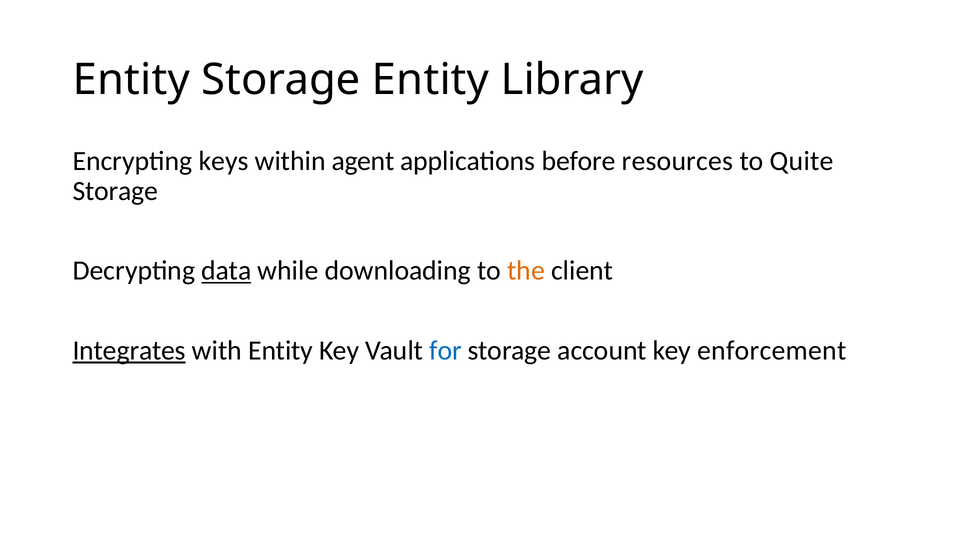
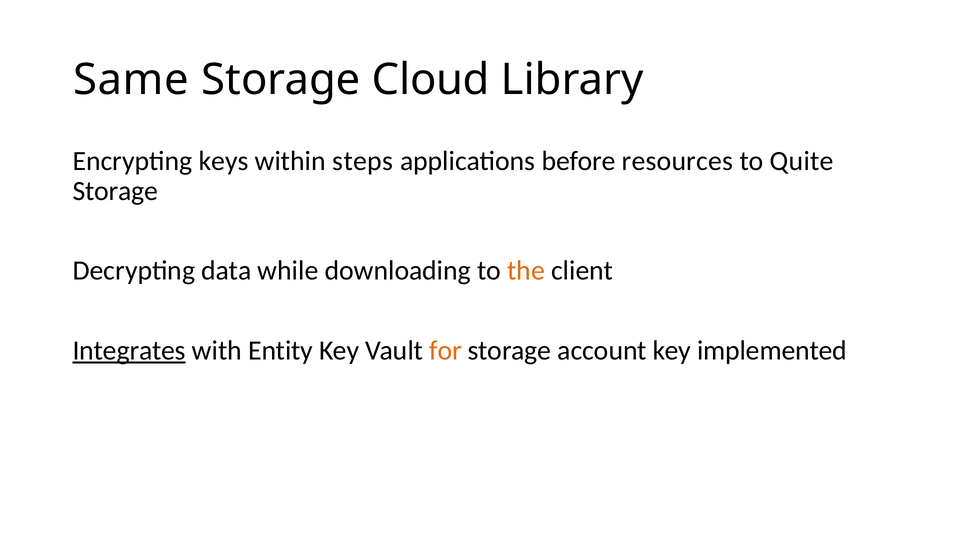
Entity: Entity -> Same (131, 80)
Storage Entity: Entity -> Cloud (431, 80)
agent: agent -> steps (363, 161)
data underline: present -> none (226, 271)
for colour: blue -> orange (446, 351)
enforcement: enforcement -> implemented (772, 351)
